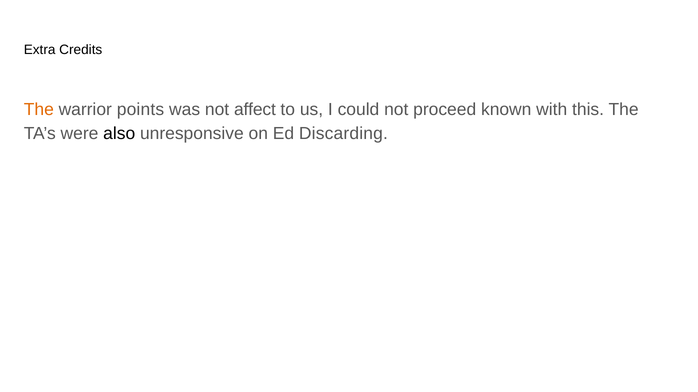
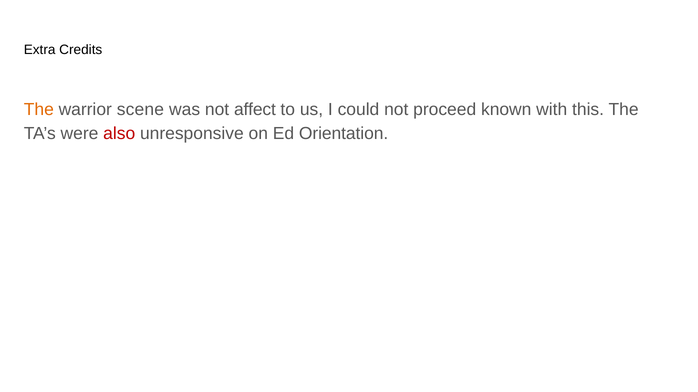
points: points -> scene (140, 110)
also colour: black -> red (119, 134)
Discarding: Discarding -> Orientation (344, 134)
